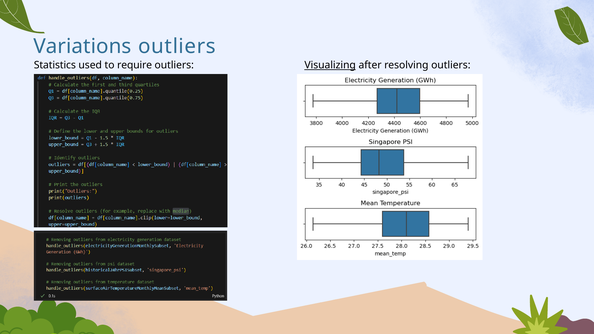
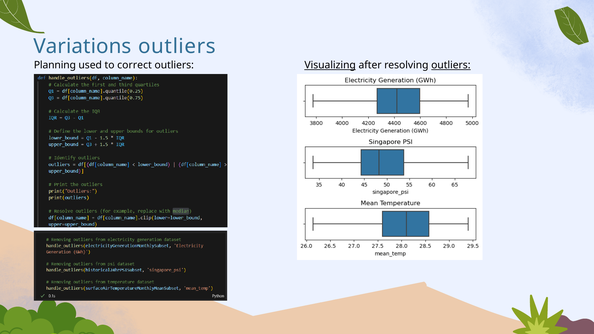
Statistics: Statistics -> Planning (55, 65)
require: require -> correct (135, 65)
outliers underline: none -> present (451, 65)
